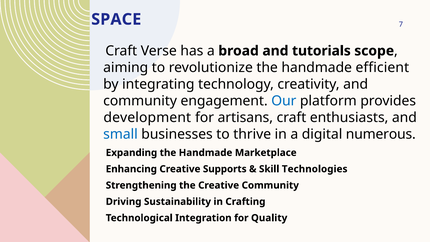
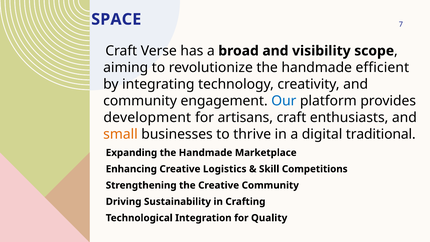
tutorials: tutorials -> visibility (321, 51)
small colour: blue -> orange (120, 134)
numerous: numerous -> traditional (381, 134)
Supports: Supports -> Logistics (225, 169)
Technologies: Technologies -> Competitions (315, 169)
